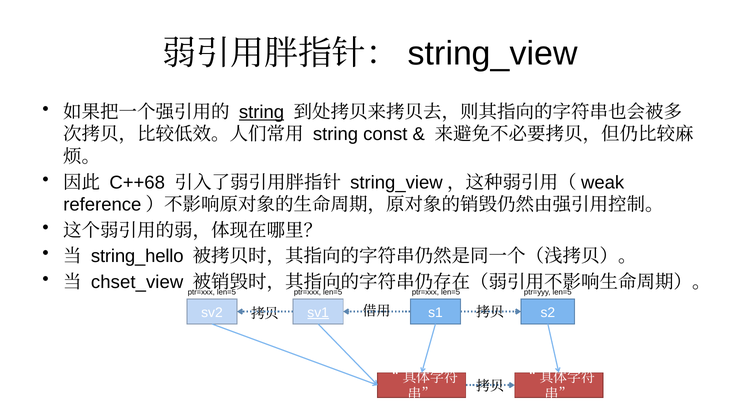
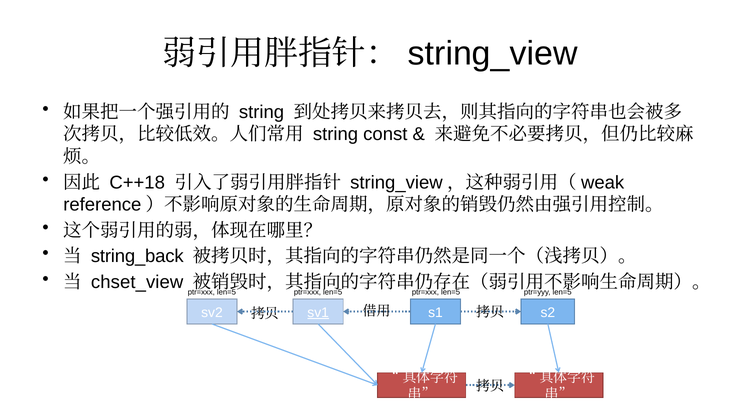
string underline: present -> none (262, 112)
C++68: C++68 -> C++18 (137, 183)
string_hello: string_hello -> string_back (137, 257)
